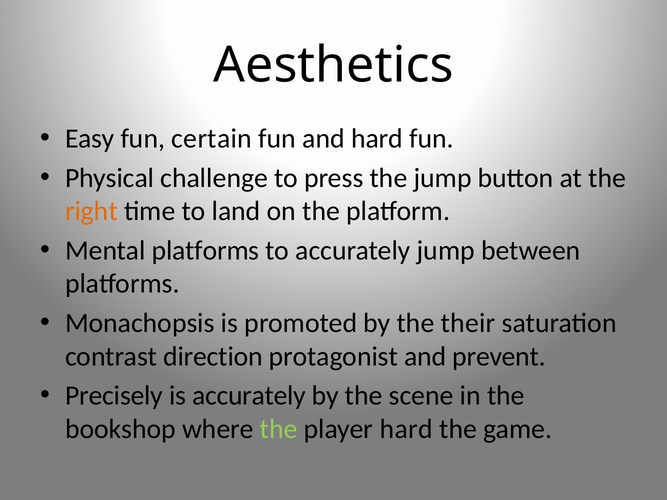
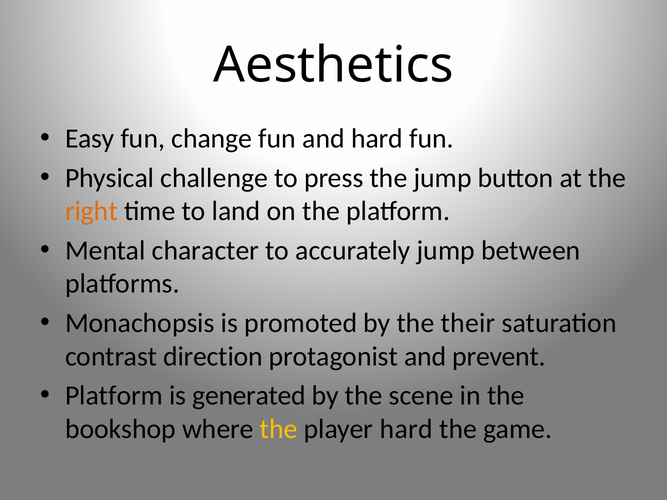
certain: certain -> change (212, 139)
Mental platforms: platforms -> character (205, 251)
Precisely: Precisely -> Platform (114, 396)
is accurately: accurately -> generated (249, 396)
the colour: light green -> yellow (279, 429)
